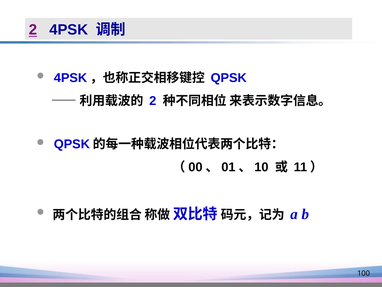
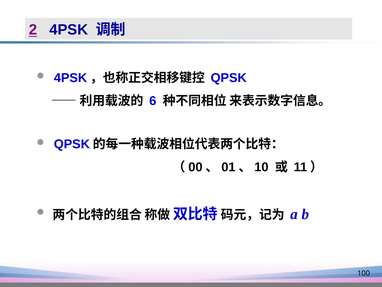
2: 2 -> 6 (153, 101)
